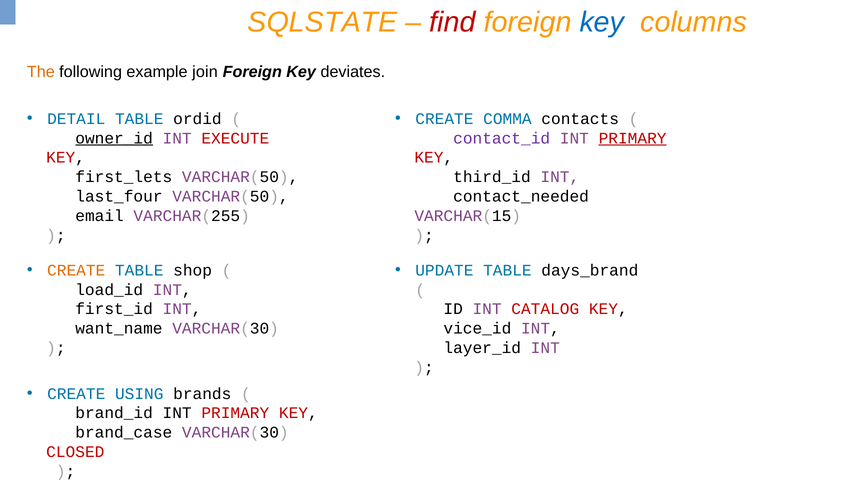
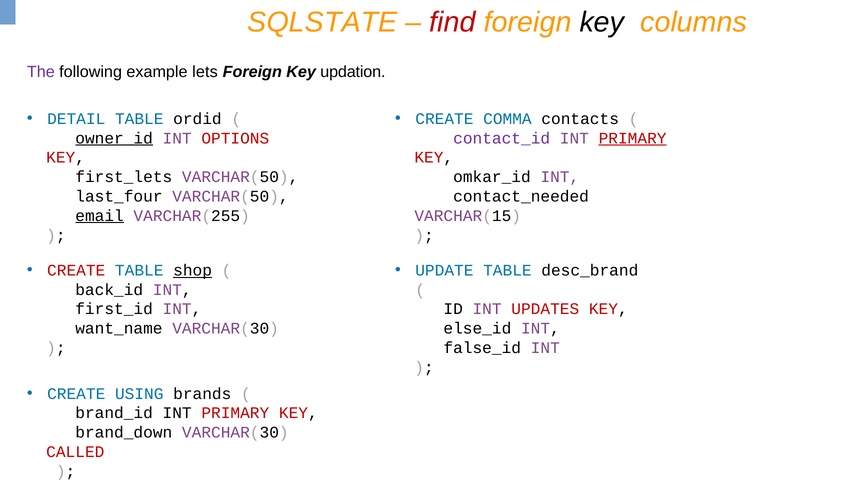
key colour: blue -> black (602, 22)
The colour: orange -> purple (41, 72)
join: join -> lets (205, 72)
deviates: deviates -> updation (353, 72)
EXECUTE: EXECUTE -> OPTIONS (235, 138)
third_id: third_id -> omkar_id (492, 177)
email underline: none -> present (100, 216)
CREATE colour: orange -> red (76, 270)
shop underline: none -> present (193, 270)
days_brand: days_brand -> desc_brand (590, 270)
load_id: load_id -> back_id (109, 290)
CATALOG: CATALOG -> UPDATES (545, 309)
vice_id: vice_id -> else_id (477, 328)
layer_id: layer_id -> false_id (482, 348)
brand_case: brand_case -> brand_down (124, 432)
CLOSED: CLOSED -> CALLED (75, 452)
